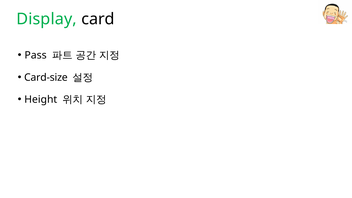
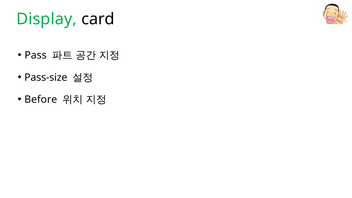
Card-size: Card-size -> Pass-size (46, 77)
Height: Height -> Before (41, 100)
